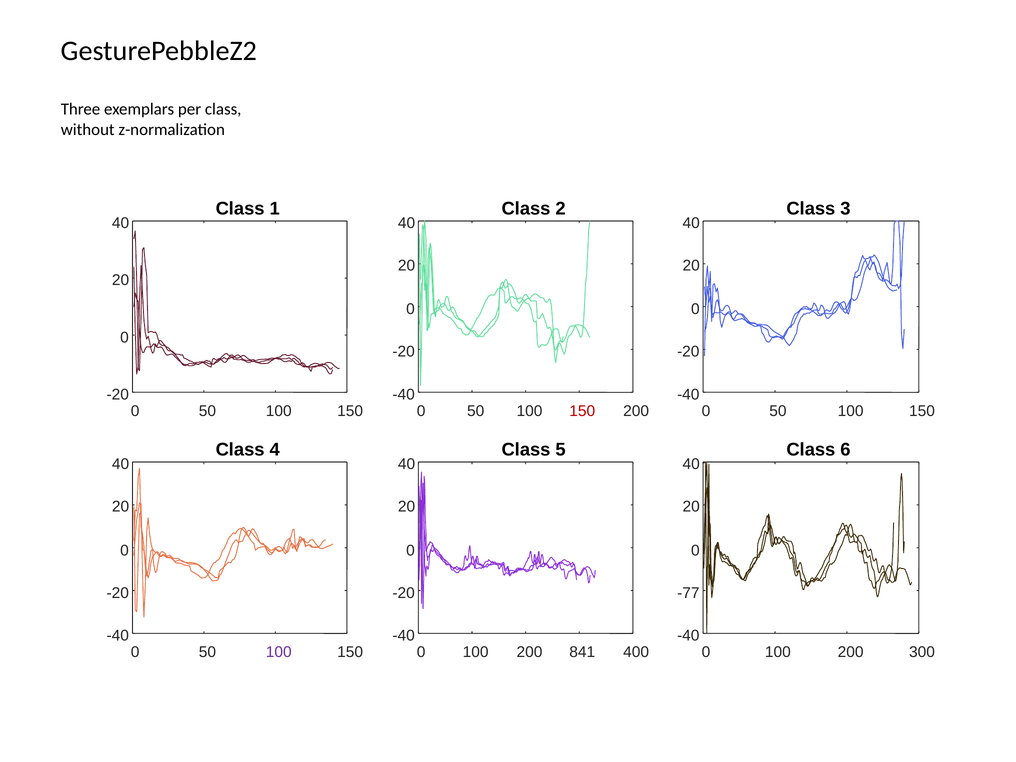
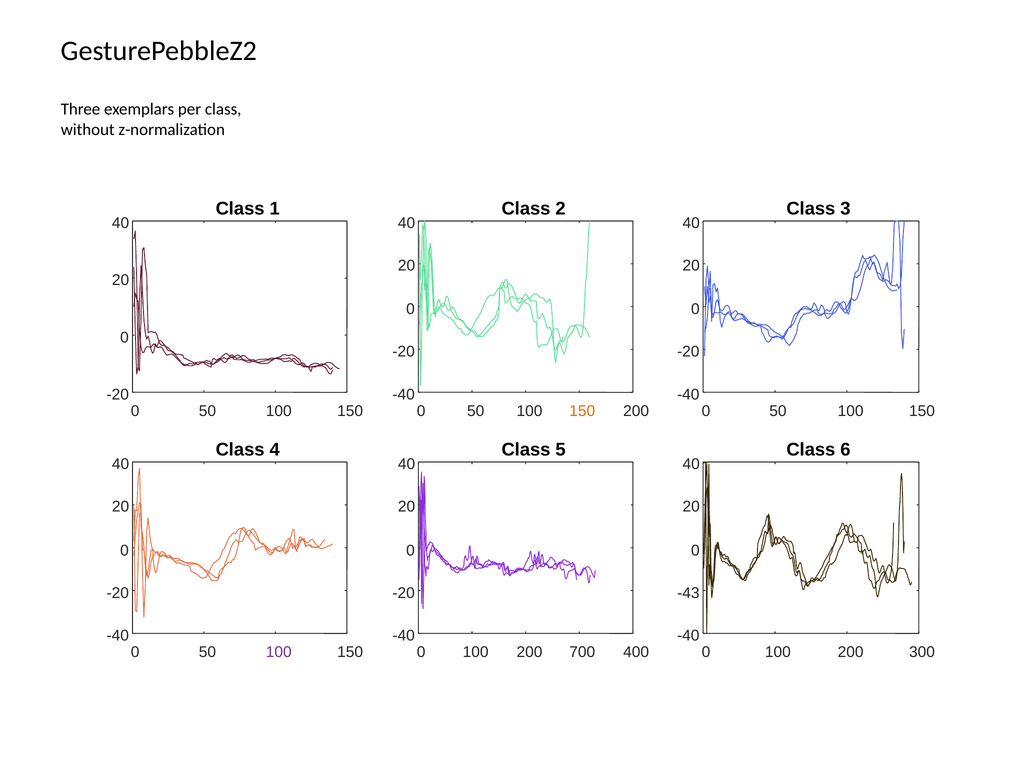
150 colour: red -> orange (582, 411)
-77: -77 -> -43 (688, 593)
841: 841 -> 700 (582, 652)
